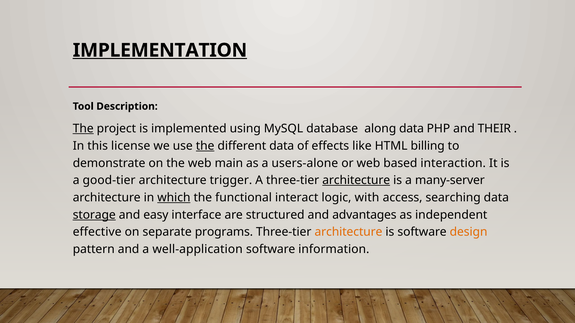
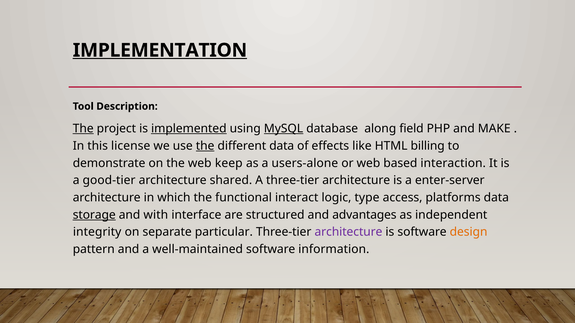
implemented underline: none -> present (189, 129)
MySQL underline: none -> present (284, 129)
along data: data -> field (411, 129)
THEIR: THEIR -> MAKE (494, 129)
main: main -> keep (229, 163)
trigger: trigger -> shared (231, 181)
architecture underline: present -> none (356, 181)
many-server: many-server -> enter-server (450, 181)
which underline: present -> none (174, 198)
with: with -> type (367, 198)
searching: searching -> platforms (453, 198)
easy: easy -> with (156, 215)
effective: effective -> integrity (97, 232)
programs: programs -> particular (224, 232)
architecture colour: orange -> purple (348, 232)
well-application: well-application -> well-maintained (198, 250)
